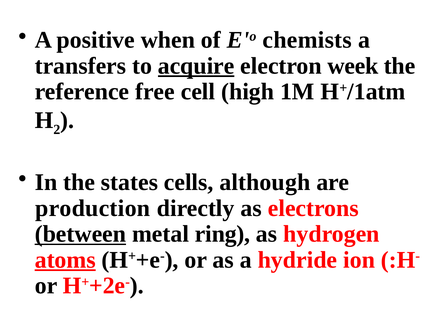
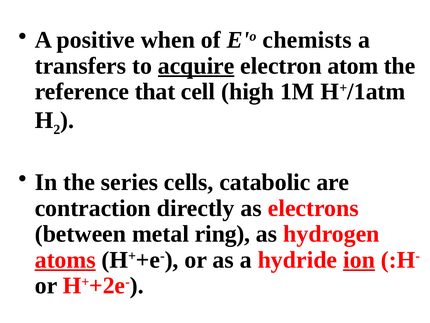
week: week -> atom (353, 66)
free: free -> that (155, 92)
states: states -> series (129, 182)
although: although -> catabolic (265, 182)
production: production -> contraction (93, 208)
between underline: present -> none (80, 234)
ion underline: none -> present (359, 259)
